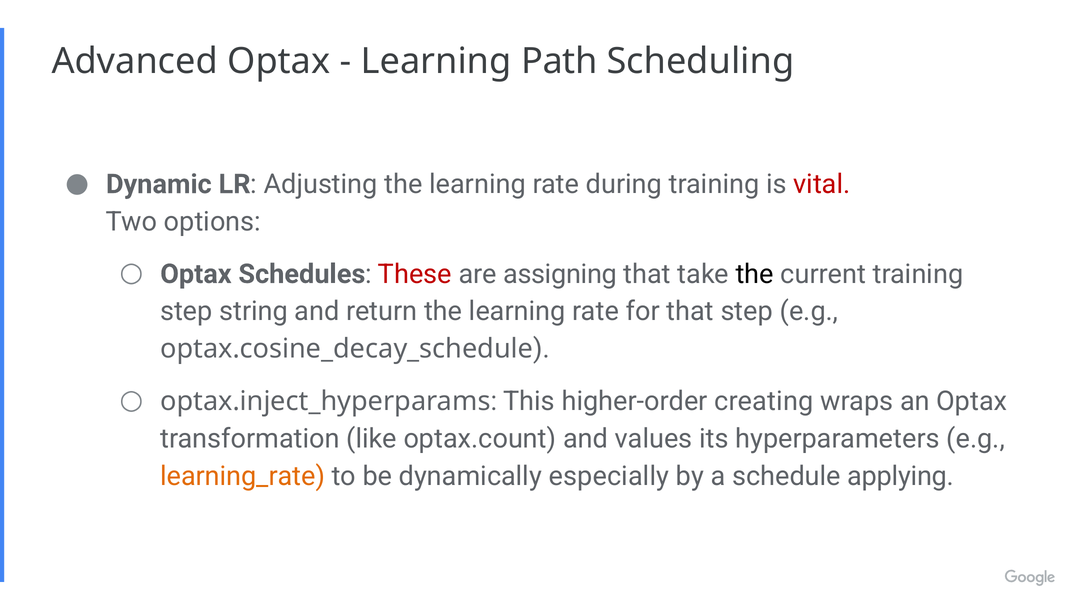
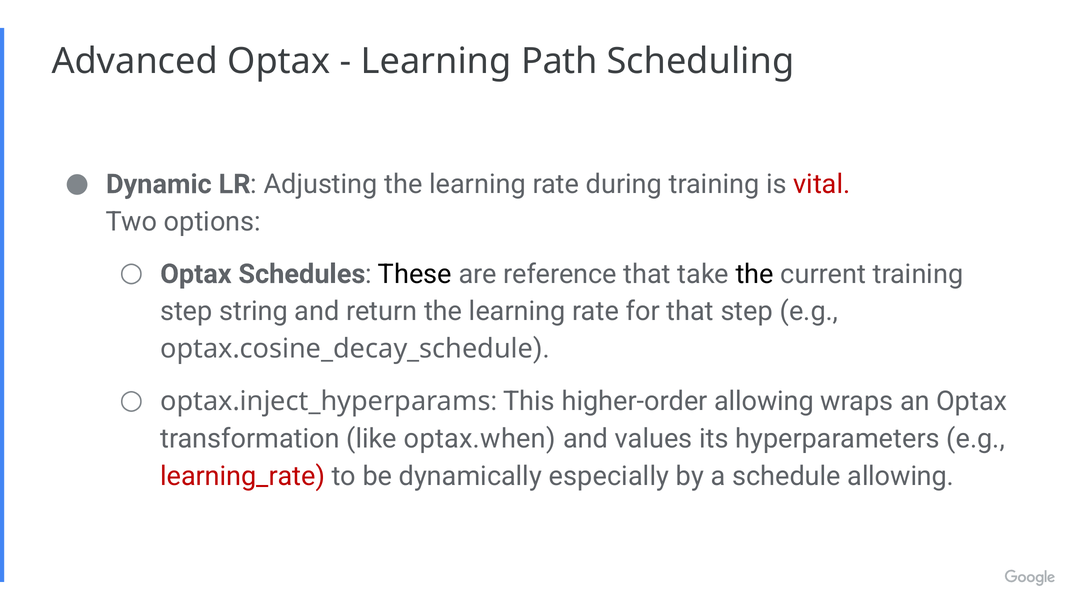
These colour: red -> black (415, 274)
assigning: assigning -> reference (560, 274)
higher-order creating: creating -> allowing (764, 402)
optax.count: optax.count -> optax.when (480, 439)
learning_rate colour: orange -> red (243, 476)
schedule applying: applying -> allowing (901, 476)
